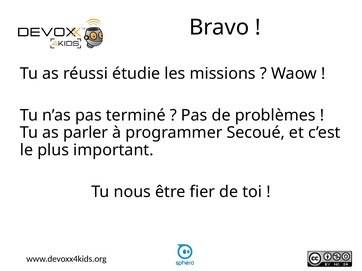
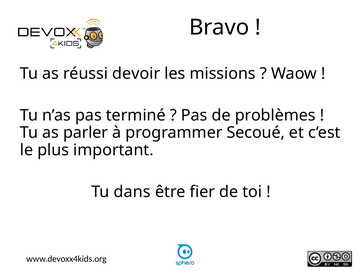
étudie: étudie -> devoir (136, 74)
nous: nous -> dans (132, 192)
